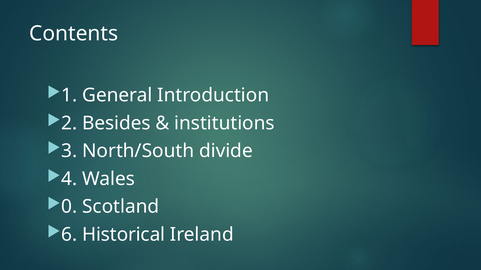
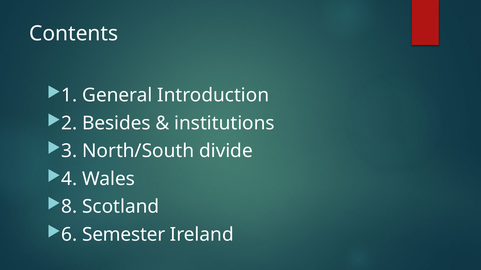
0: 0 -> 8 (69, 207)
Historical: Historical -> Semester (124, 235)
